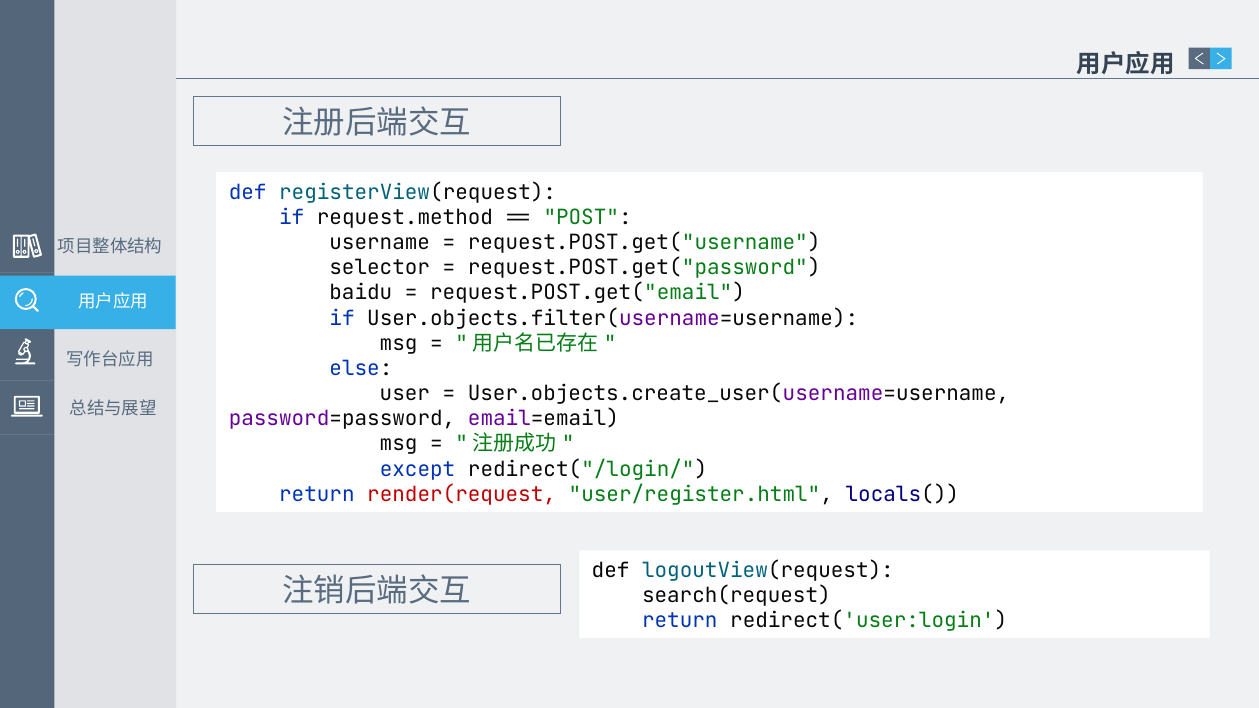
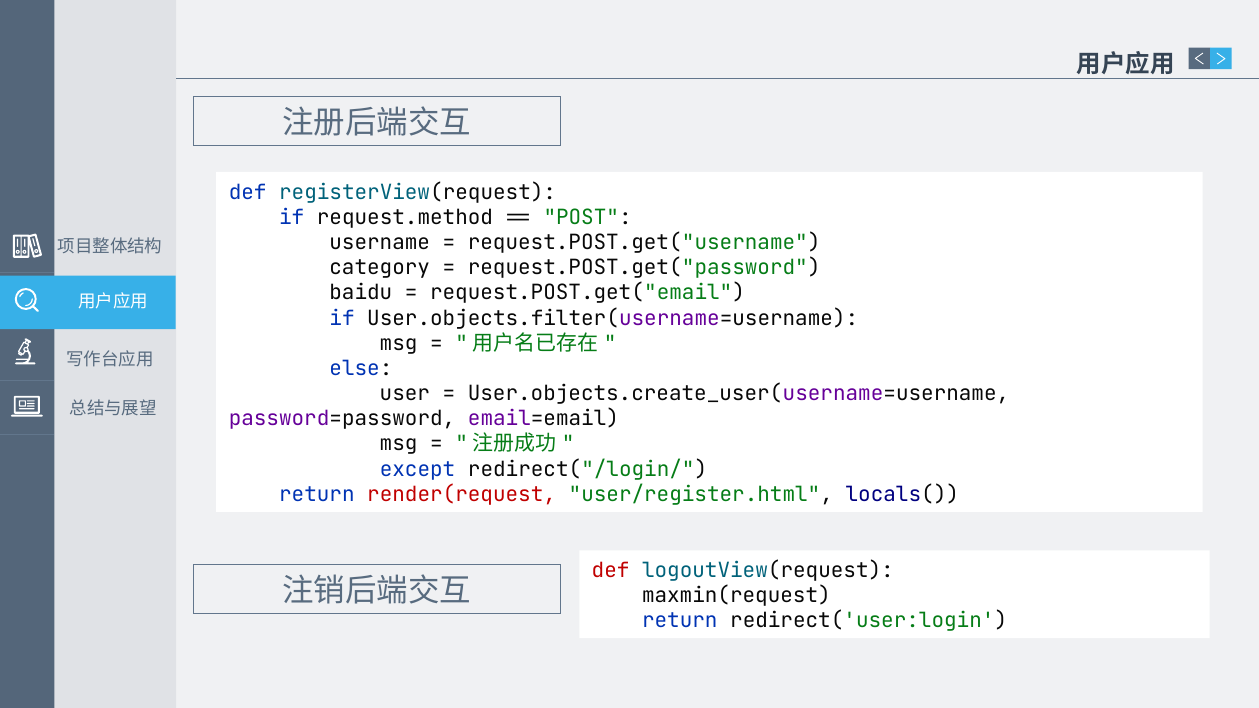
selector: selector -> category (380, 268)
def colour: black -> red (611, 571)
search(request: search(request -> maxmin(request (736, 596)
